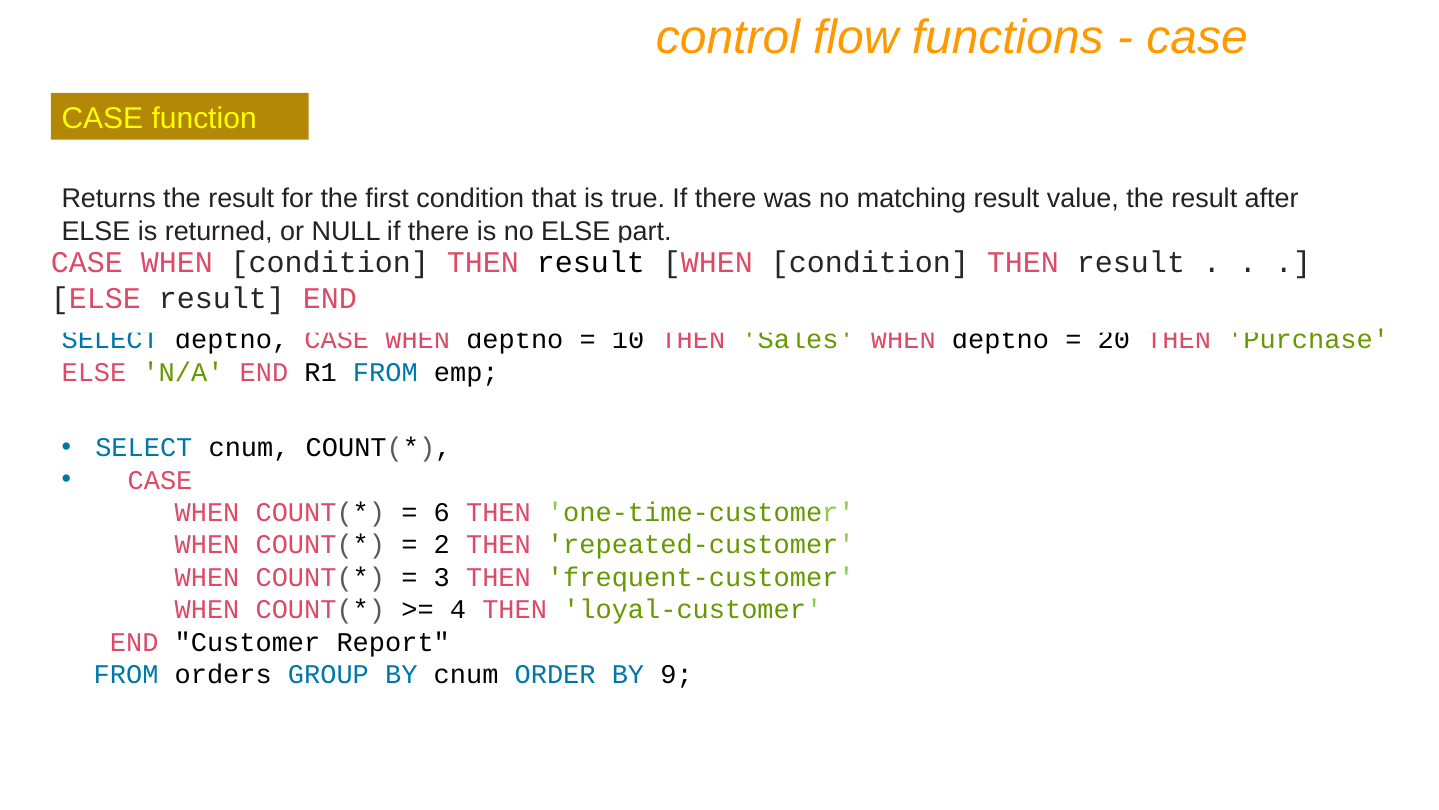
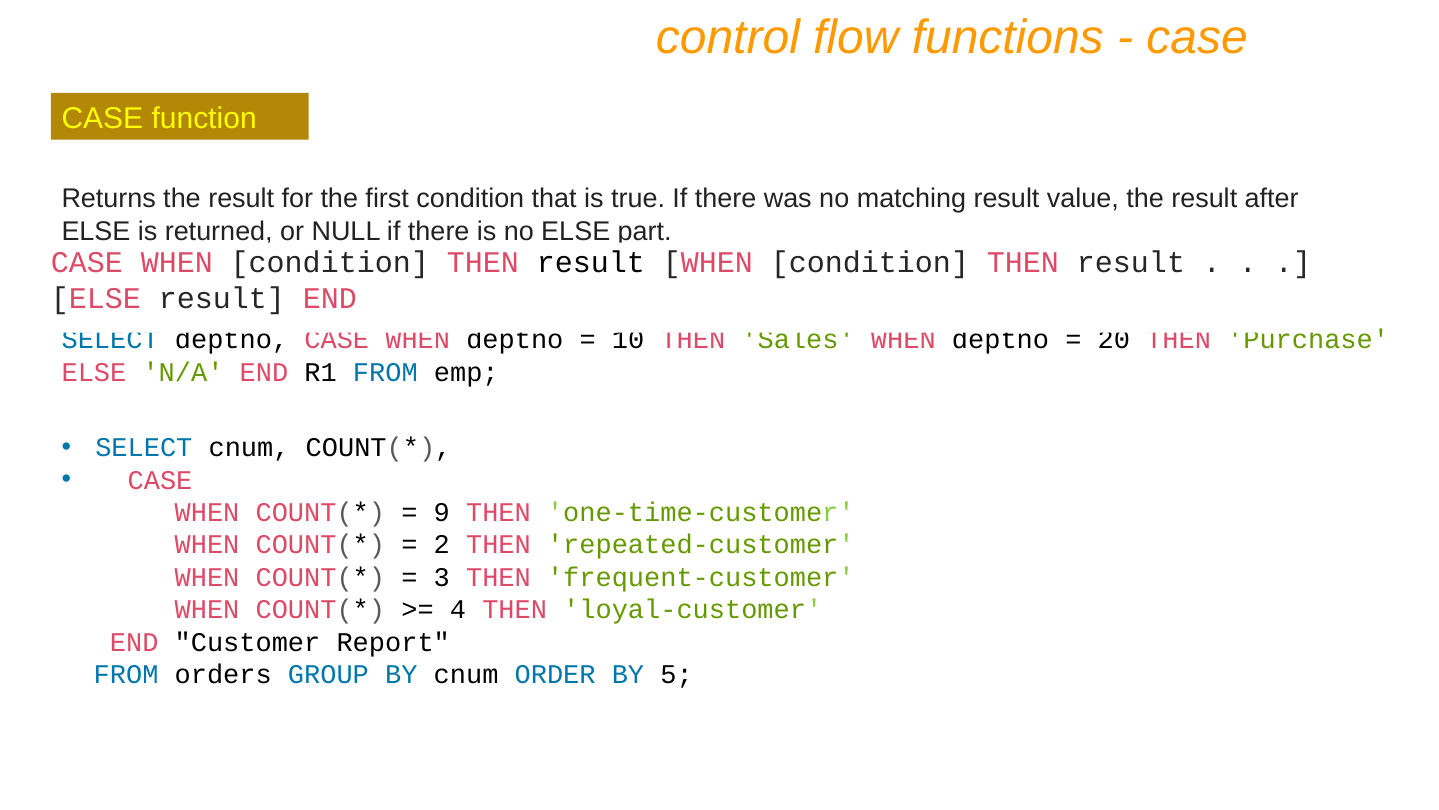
6: 6 -> 9 (442, 512)
9: 9 -> 5 (677, 674)
